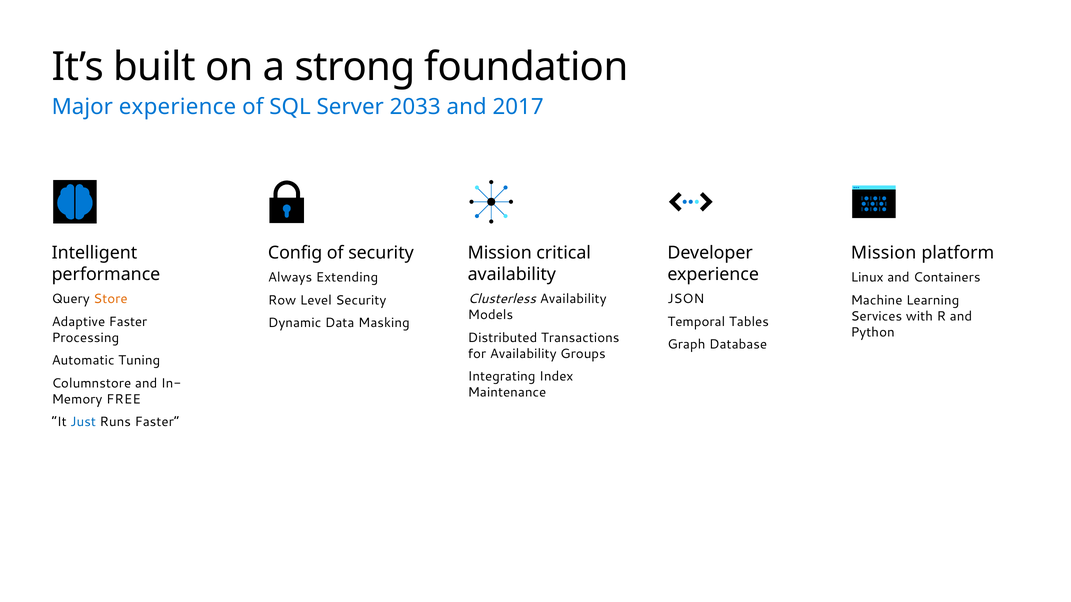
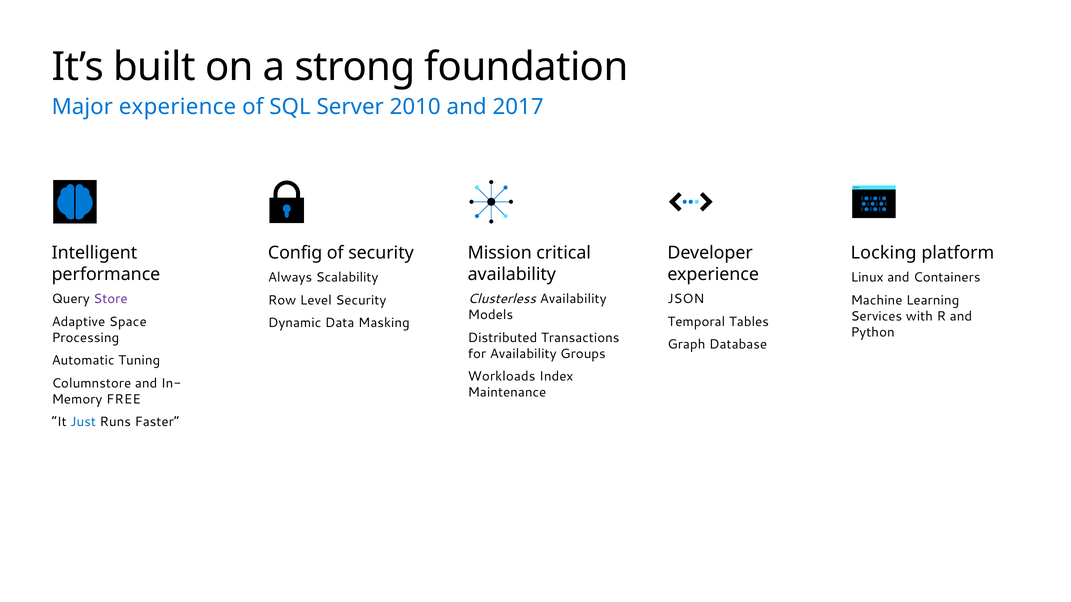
2033: 2033 -> 2010 (415, 107)
Mission: Mission -> Locking (884, 253)
Extending: Extending -> Scalability (347, 278)
Store colour: orange -> purple (111, 299)
Adaptive Faster: Faster -> Space (128, 322)
Integrating: Integrating -> Workloads (502, 377)
